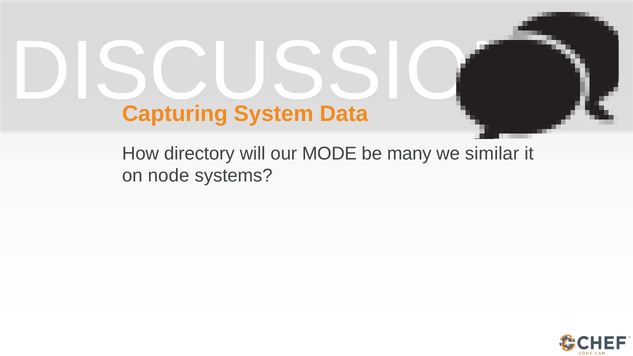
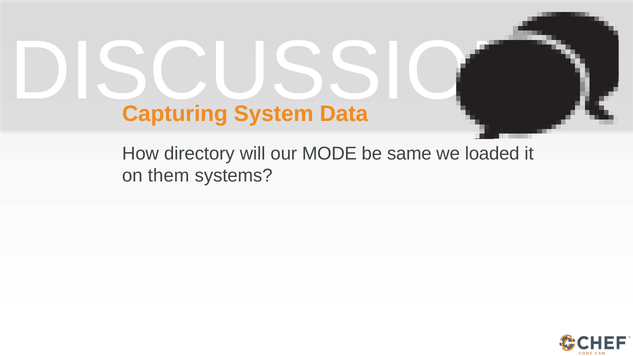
many: many -> same (409, 154)
similar: similar -> loaded (492, 154)
node: node -> them (169, 176)
